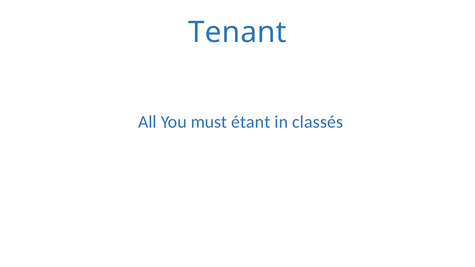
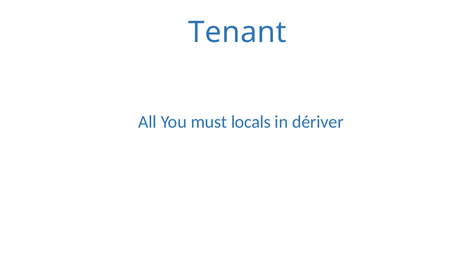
étant: étant -> locals (251, 122)
classés: classés -> dériver (318, 122)
